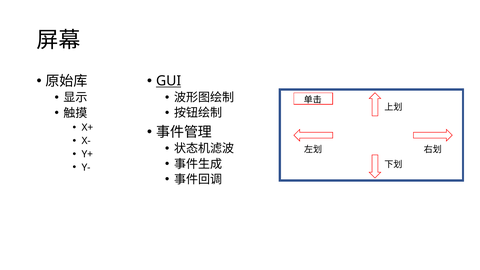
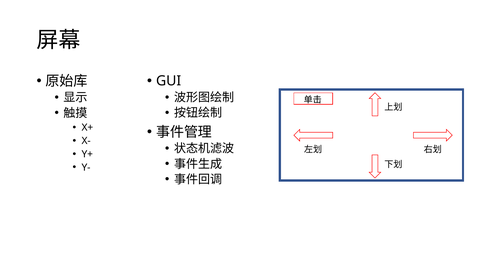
GUI underline: present -> none (169, 81)
